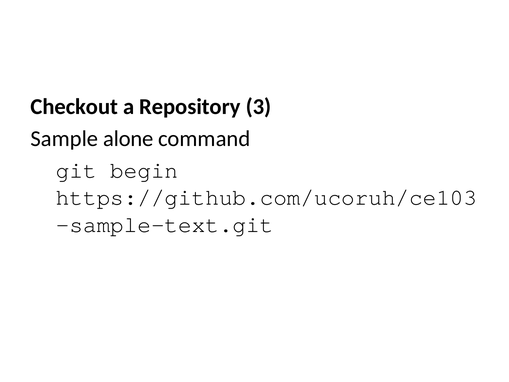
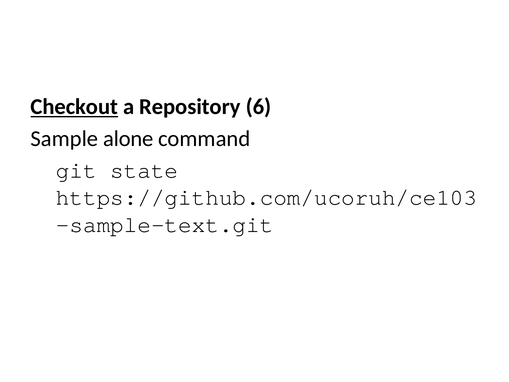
Checkout underline: none -> present (74, 107)
3: 3 -> 6 (259, 107)
begin: begin -> state (144, 170)
